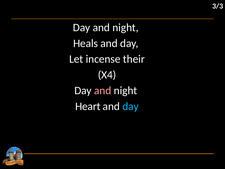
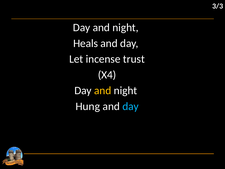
their: their -> trust (134, 59)
and colour: pink -> yellow (103, 90)
Heart: Heart -> Hung (88, 106)
